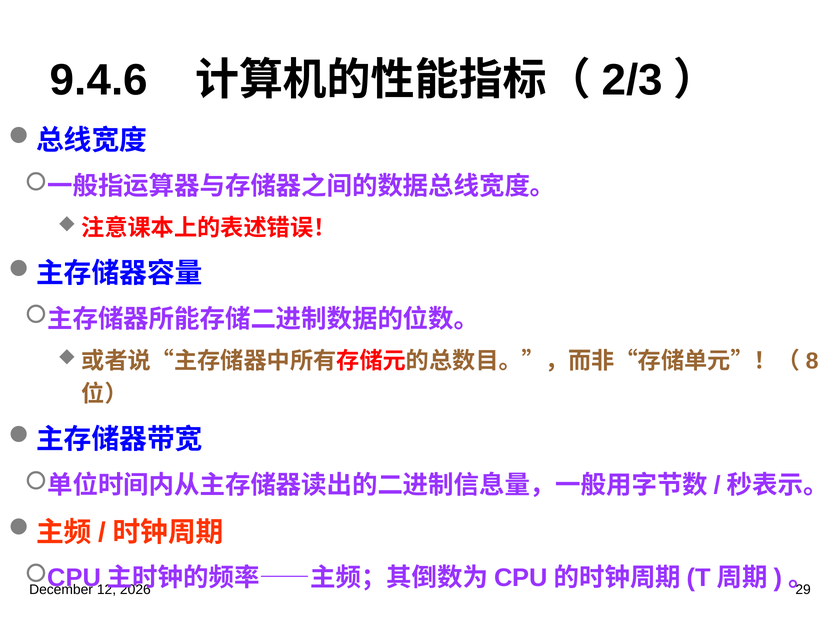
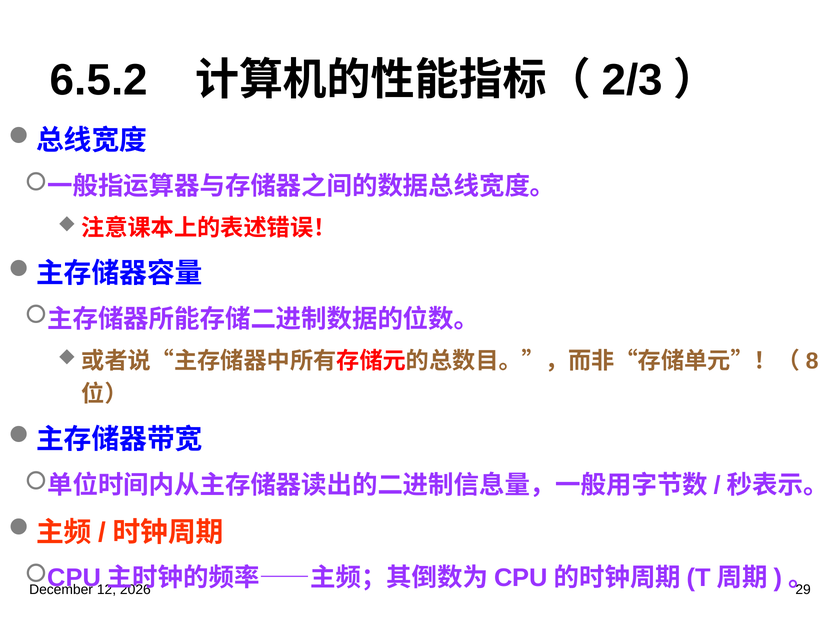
9.4.6: 9.4.6 -> 6.5.2 (99, 80)
